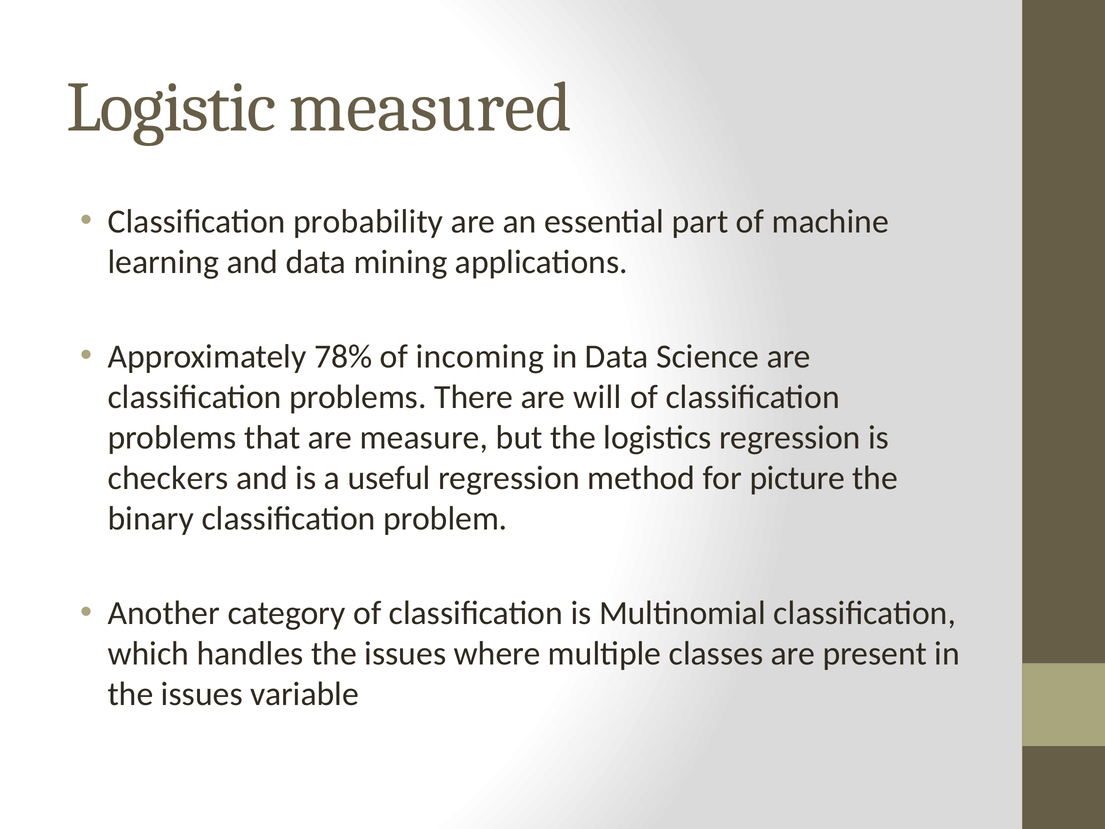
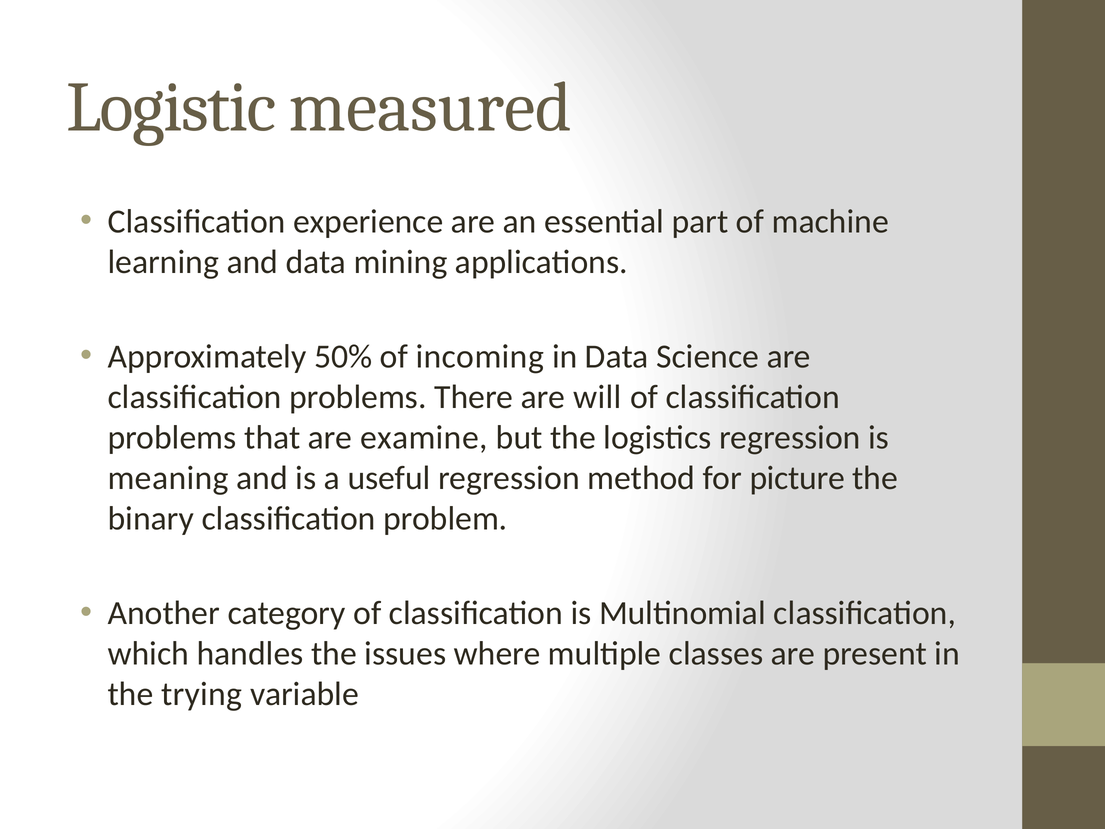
probability: probability -> experience (368, 222)
78%: 78% -> 50% (343, 357)
measure: measure -> examine (424, 438)
checkers: checkers -> meaning (168, 478)
issues: issues -> trying (202, 694)
